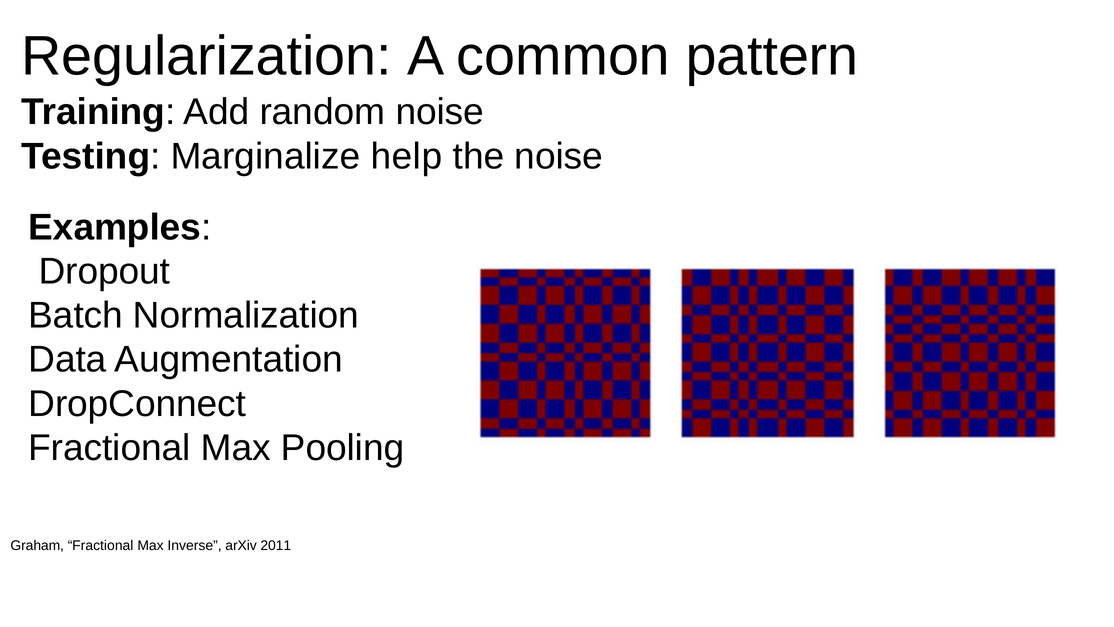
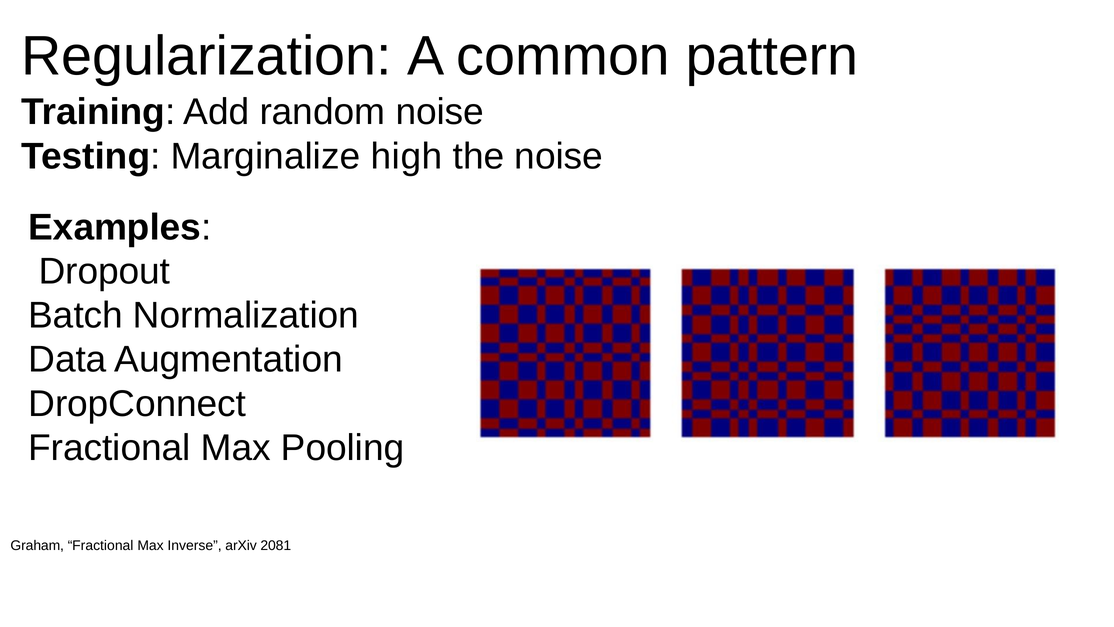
help: help -> high (407, 156)
2011: 2011 -> 2081 (276, 545)
